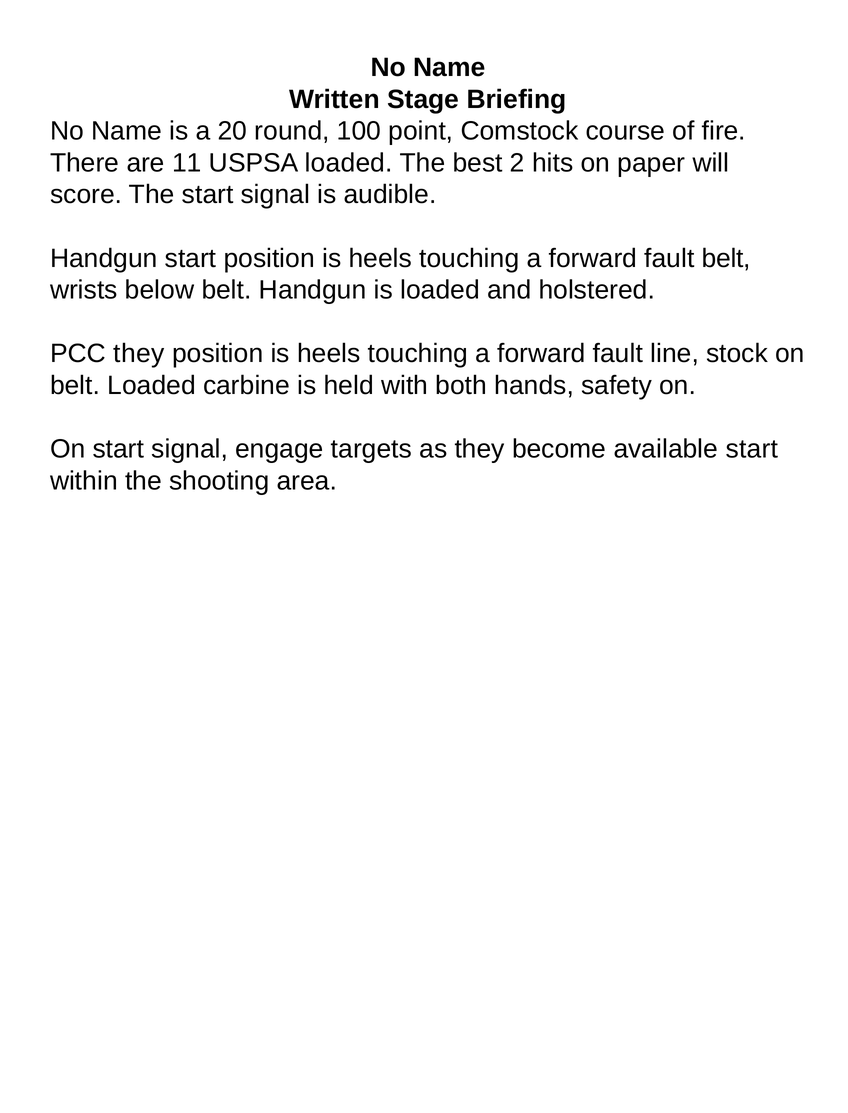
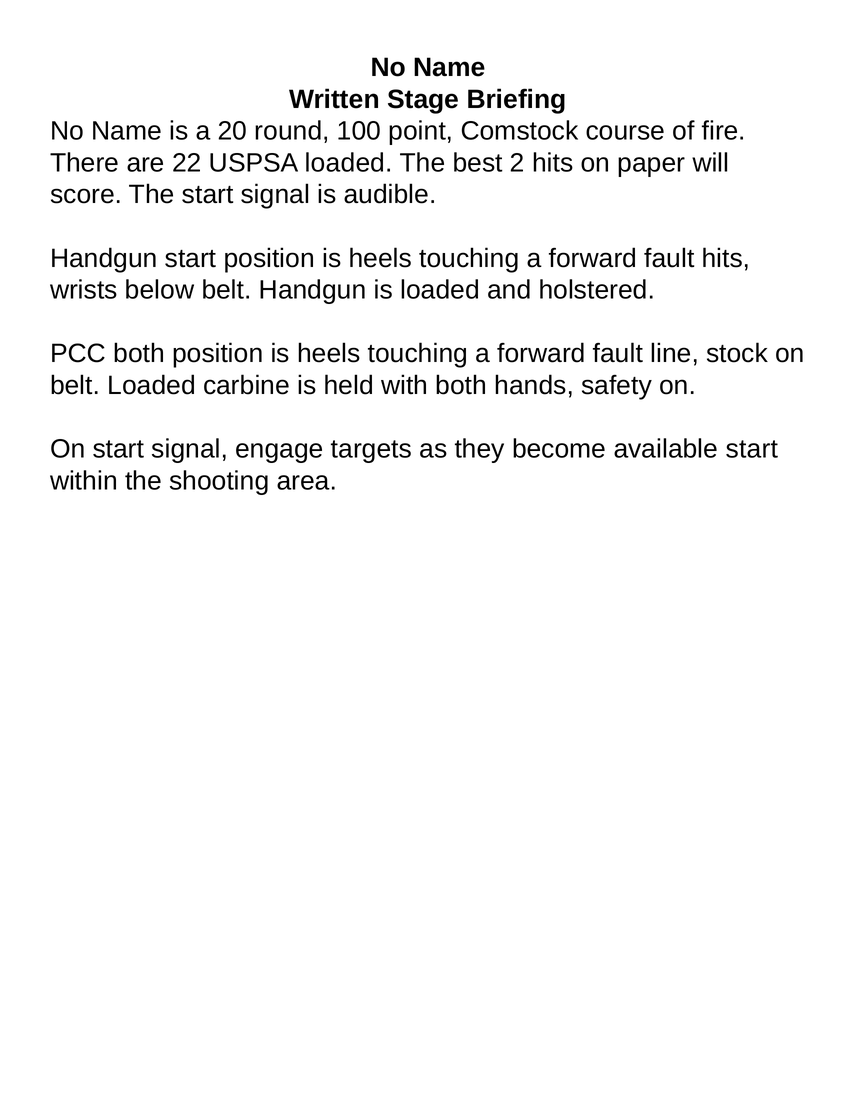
11: 11 -> 22 (187, 163)
fault belt: belt -> hits (726, 258)
PCC they: they -> both (139, 354)
